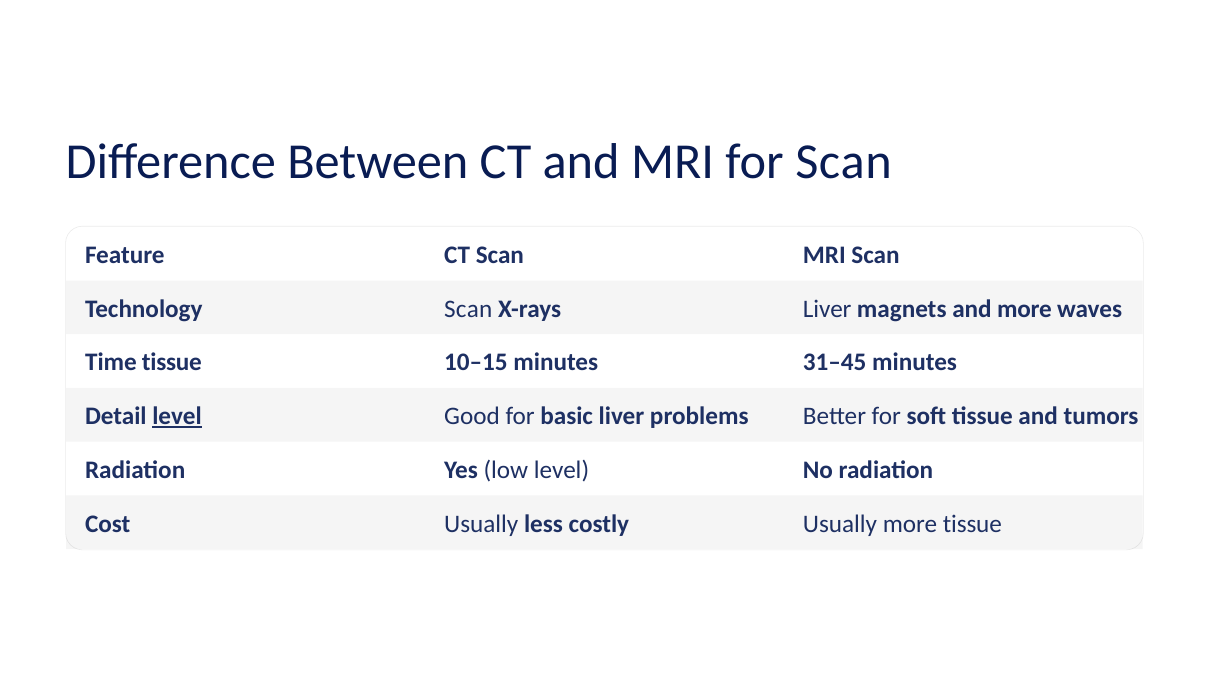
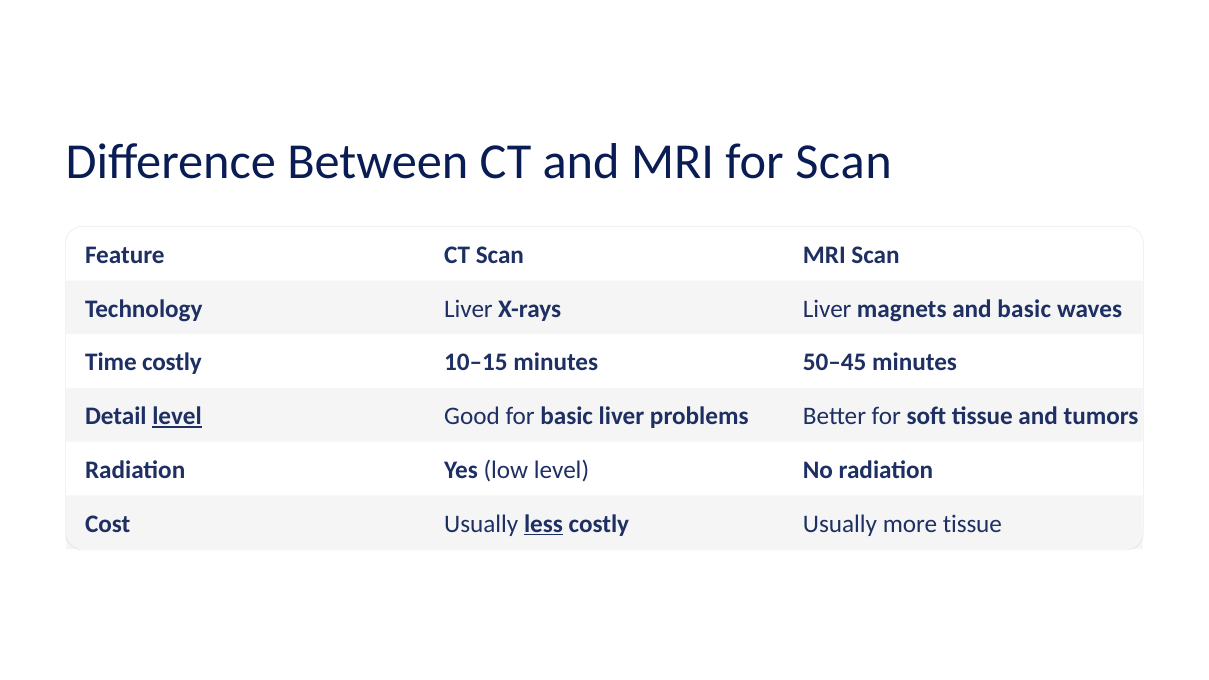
Technology Scan: Scan -> Liver (468, 309)
and more: more -> basic (1024, 309)
Time tissue: tissue -> costly (172, 363)
31–45: 31–45 -> 50–45 (835, 363)
less underline: none -> present (543, 524)
